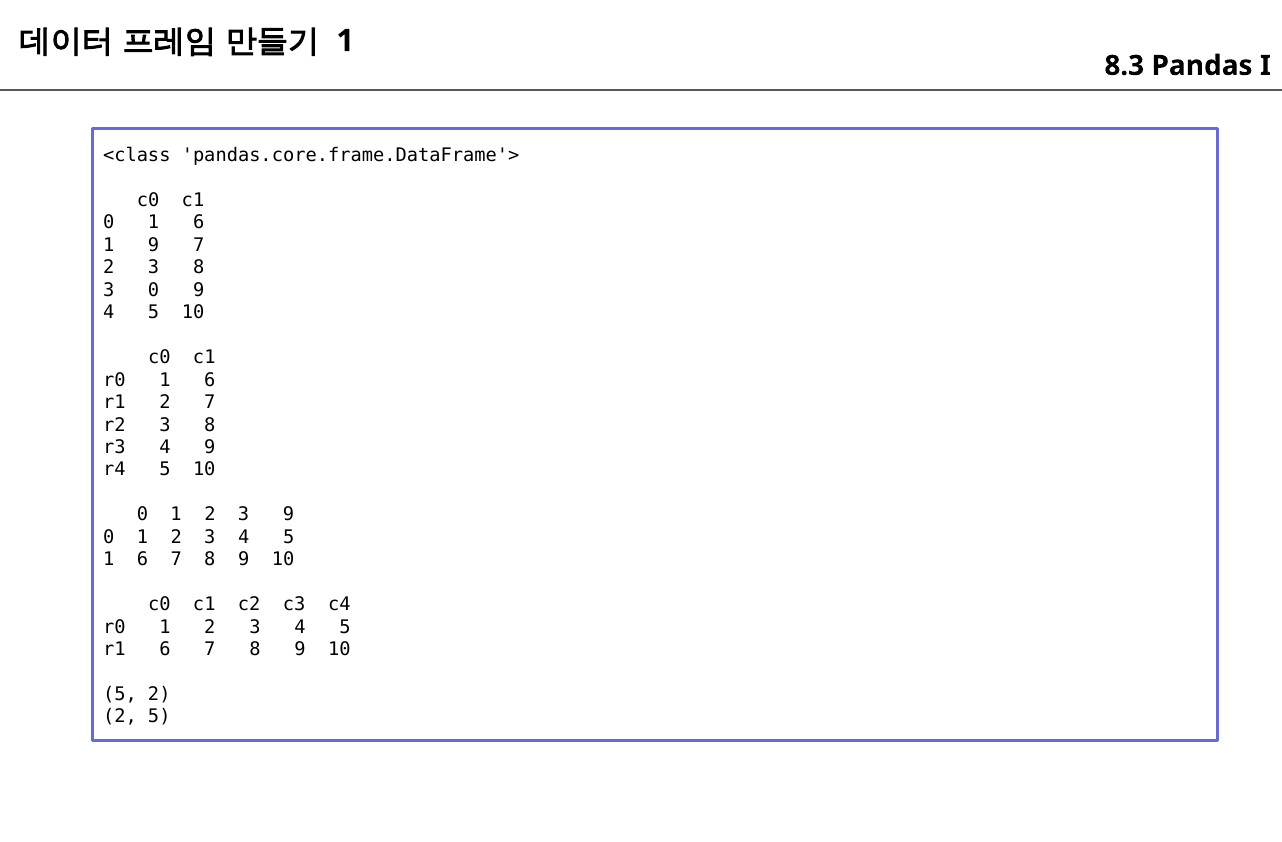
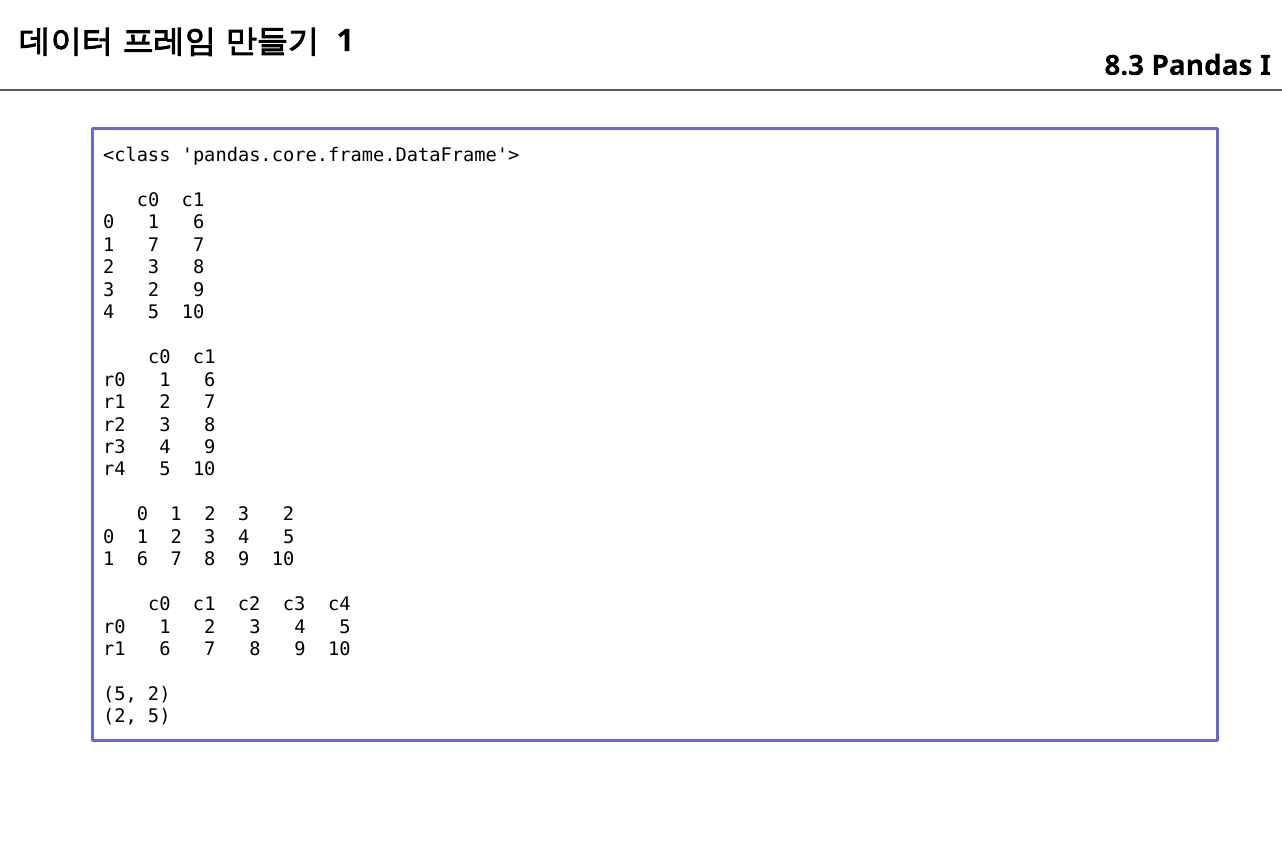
1 9: 9 -> 7 (154, 245)
0: 0 -> 2 (154, 290)
2 3 9: 9 -> 2 (289, 515)
